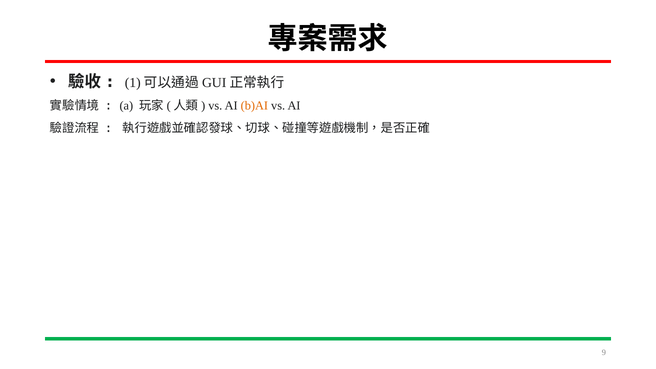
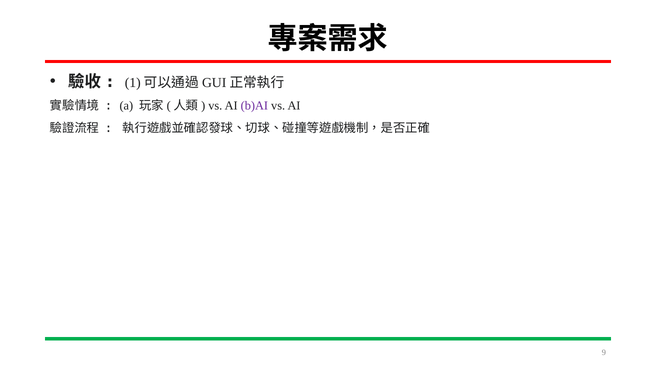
b)AI colour: orange -> purple (254, 106)
